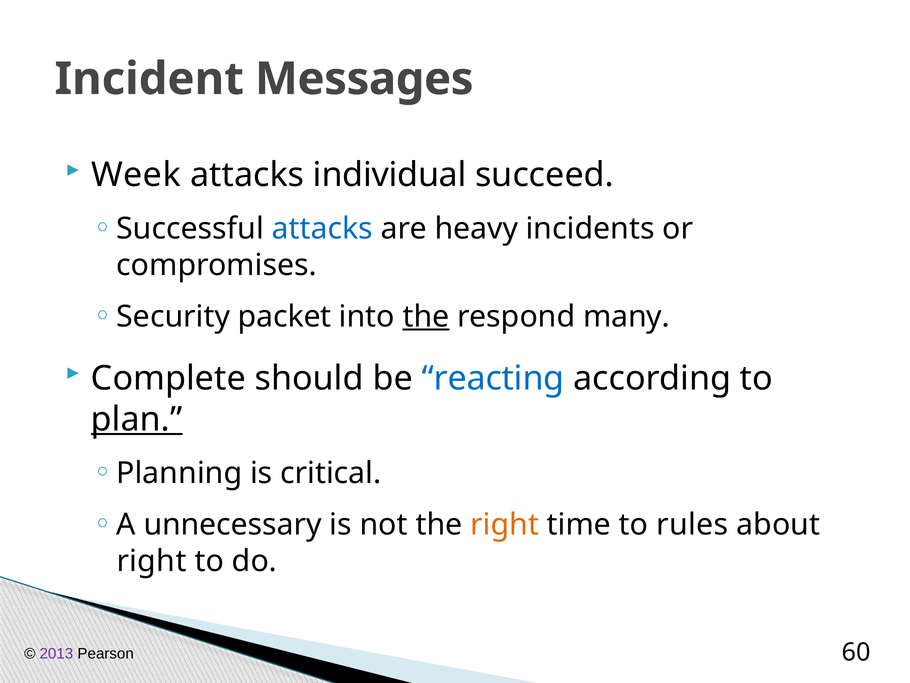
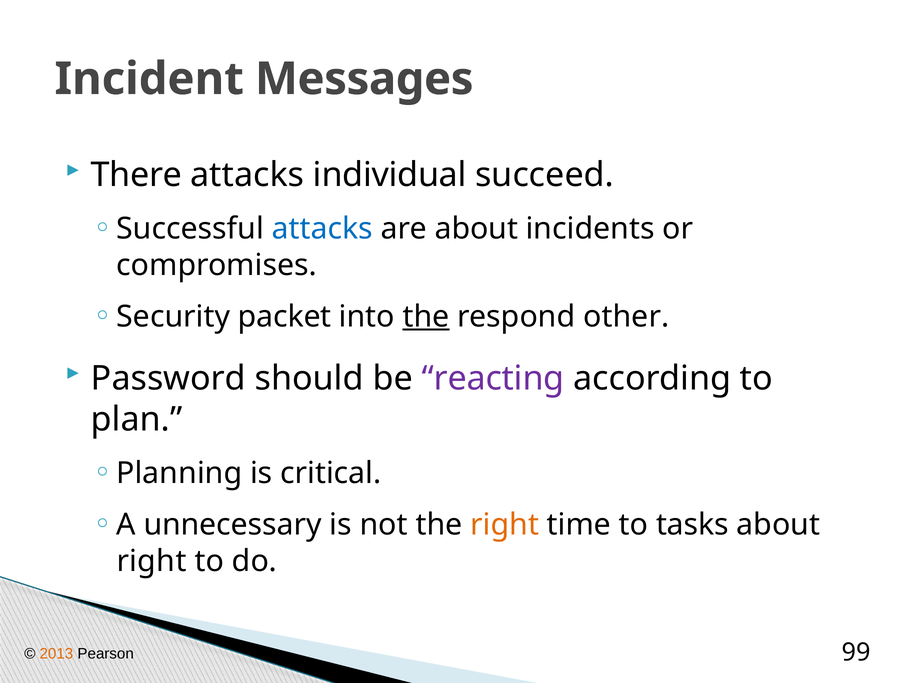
Week: Week -> There (136, 175)
are heavy: heavy -> about (476, 228)
many: many -> other (626, 316)
Complete: Complete -> Password (168, 378)
reacting colour: blue -> purple (493, 378)
plan underline: present -> none (137, 419)
rules: rules -> tasks (692, 524)
2013 colour: purple -> orange (56, 653)
60: 60 -> 99 (856, 652)
